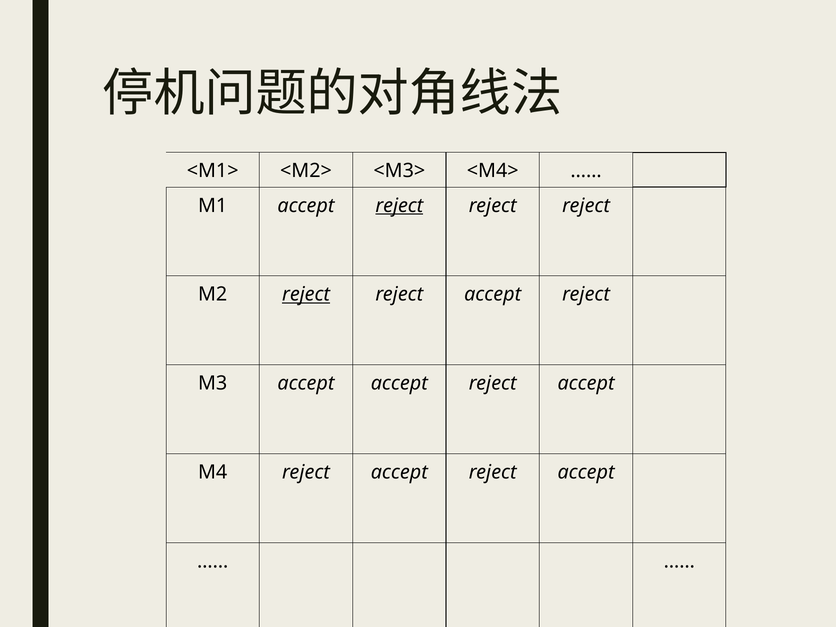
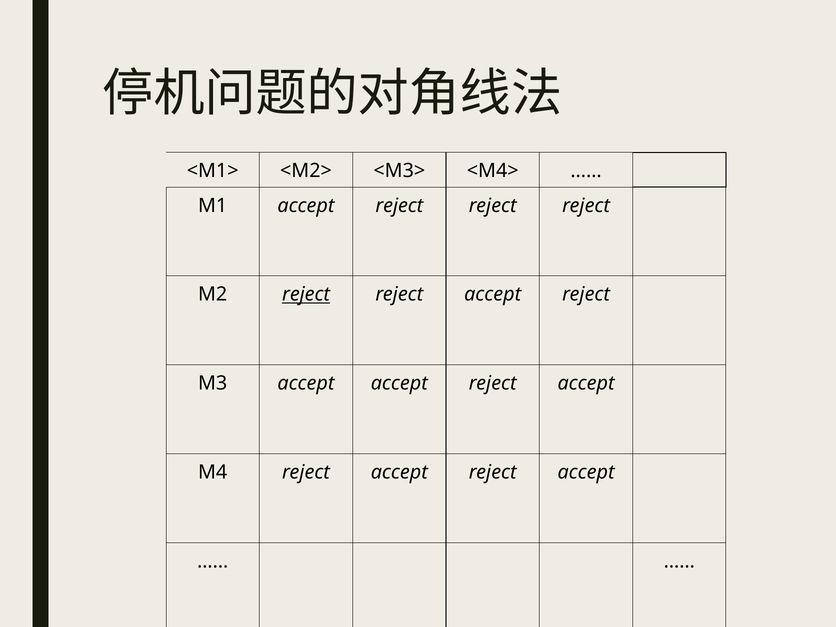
reject underline: present -> none (399, 206)
